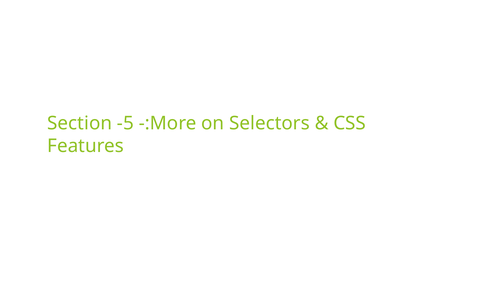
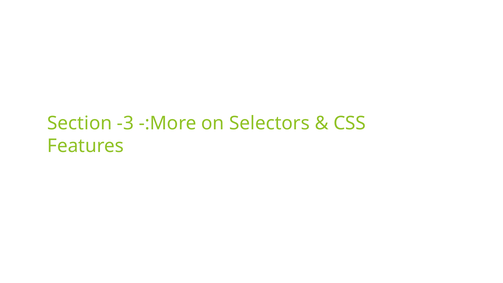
-5: -5 -> -3 (125, 123)
